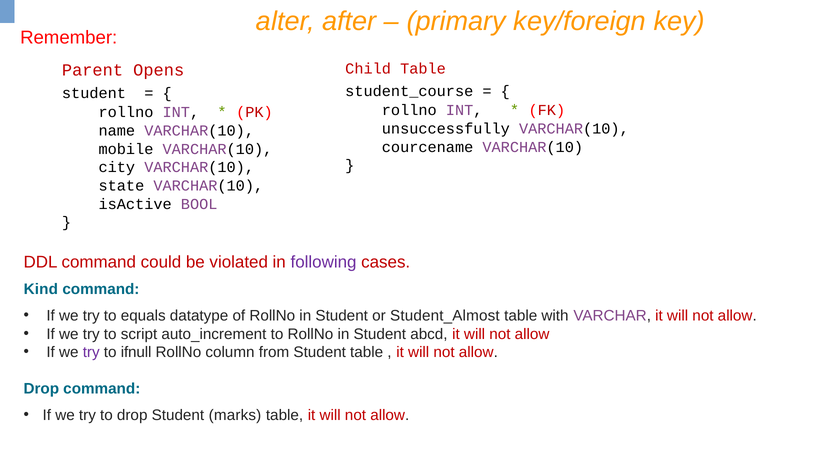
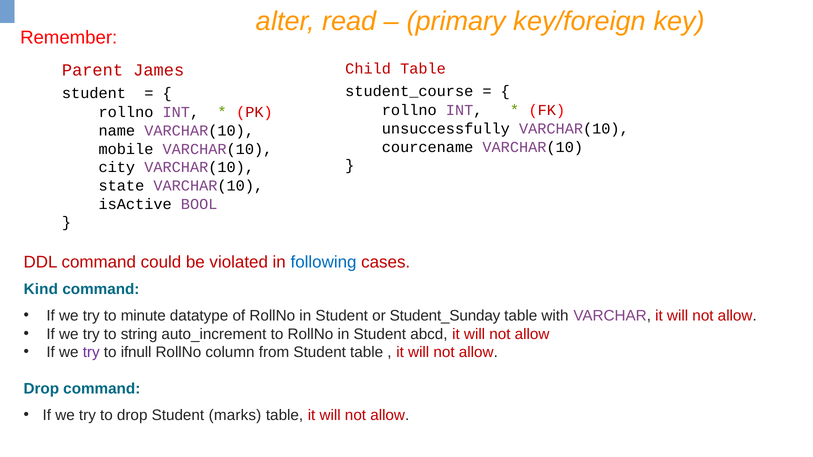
after: after -> read (349, 21)
Opens: Opens -> James (159, 70)
following colour: purple -> blue (324, 262)
equals: equals -> minute (143, 316)
Student_Almost: Student_Almost -> Student_Sunday (445, 316)
script: script -> string (139, 334)
